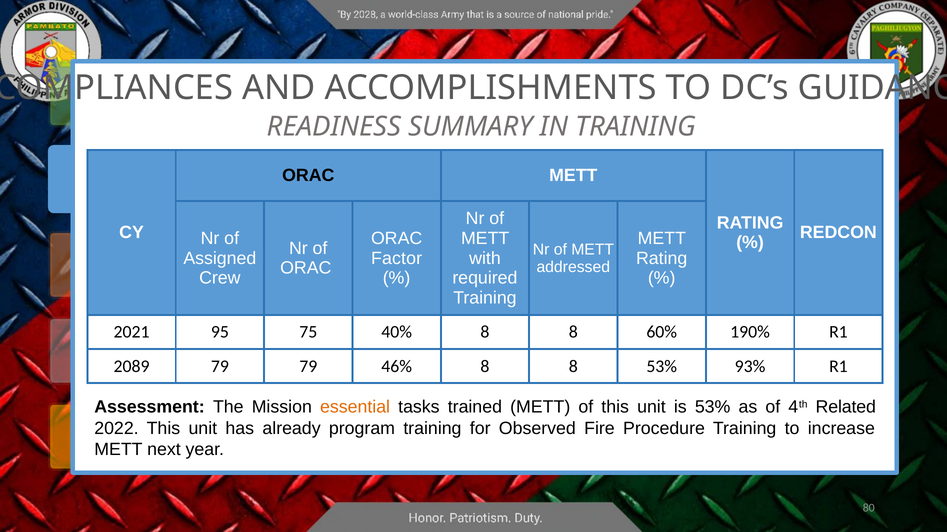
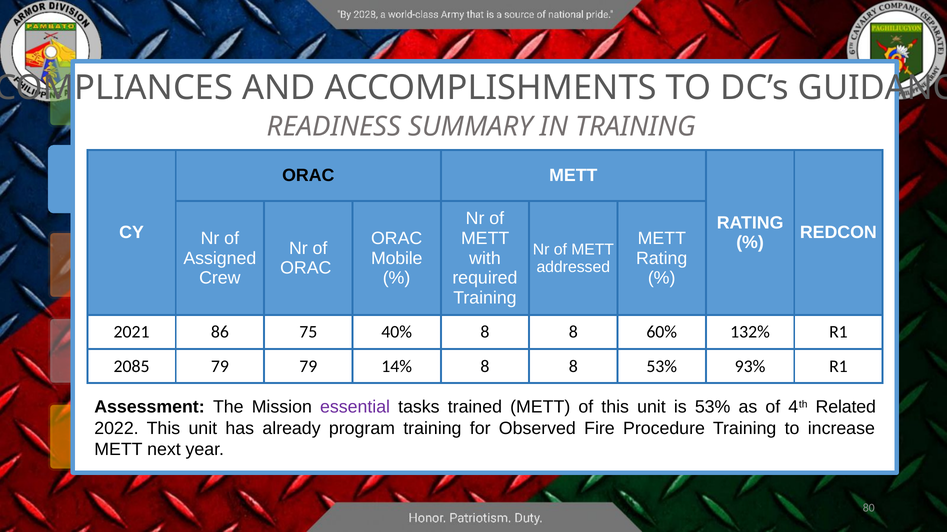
Factor: Factor -> Mobile (397, 258)
95: 95 -> 86 (220, 333)
190%: 190% -> 132% (750, 333)
2089: 2089 -> 2085 (132, 367)
46%: 46% -> 14% (397, 367)
essential colour: orange -> purple (355, 407)
